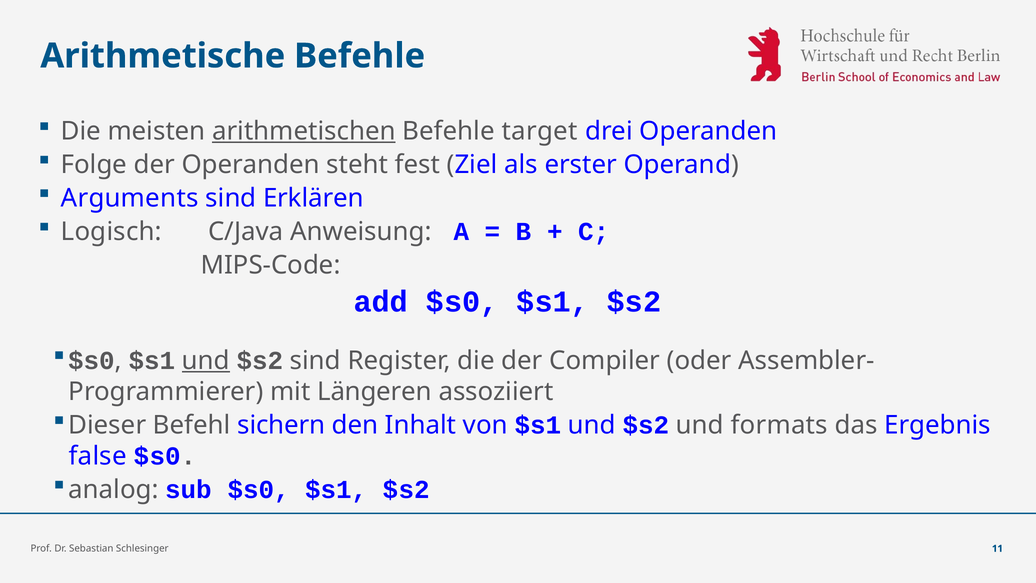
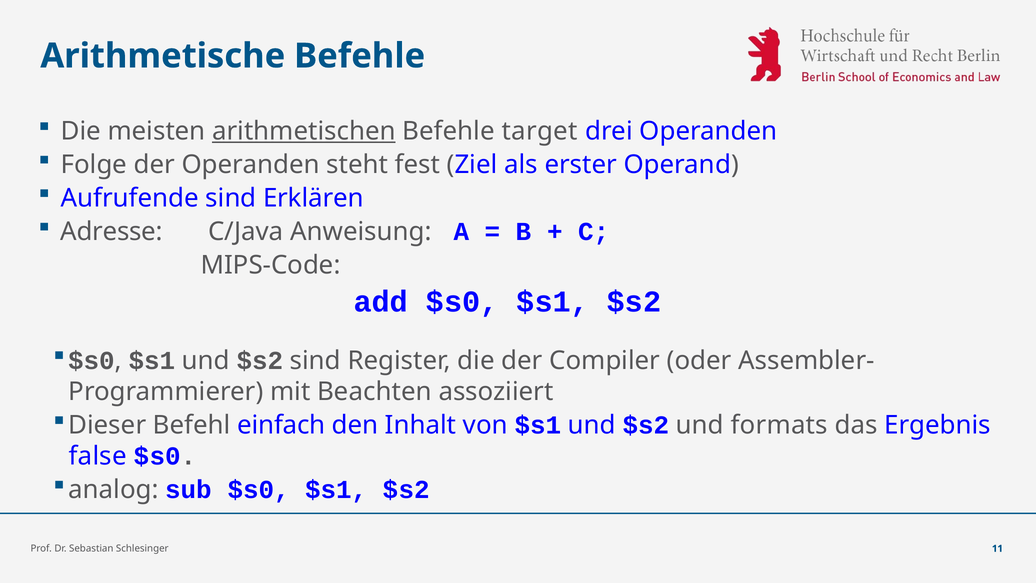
Arguments: Arguments -> Aufrufende (130, 198)
Logisch: Logisch -> Adresse (112, 232)
und underline: present -> none (206, 360)
Längeren: Längeren -> Beachten (374, 392)
sichern: sichern -> einfach (281, 425)
